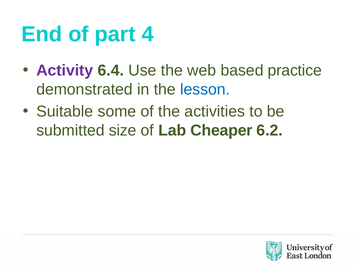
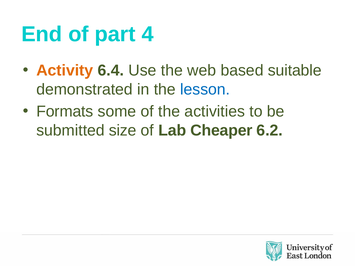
Activity colour: purple -> orange (65, 71)
practice: practice -> suitable (295, 71)
Suitable: Suitable -> Formats (65, 112)
